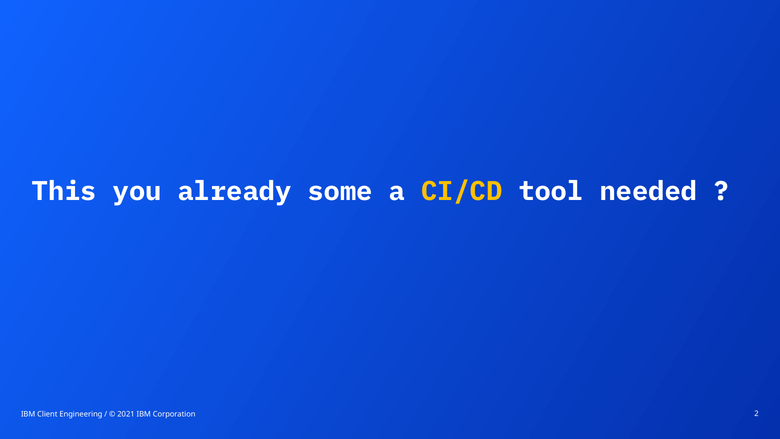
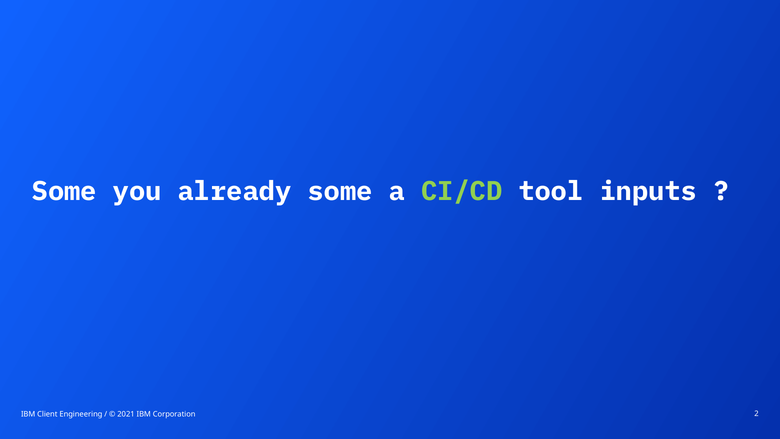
This: This -> Some (64, 191)
CI/CD colour: yellow -> light green (462, 191)
needed: needed -> inputs (648, 191)
